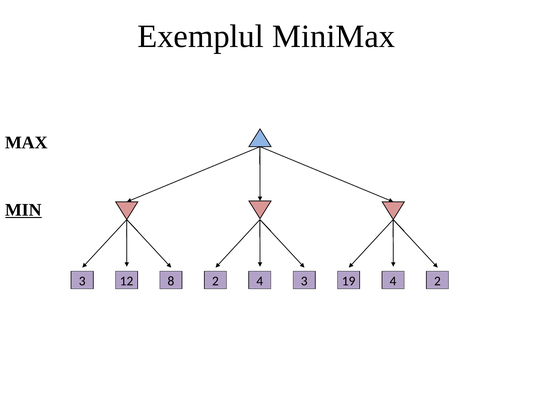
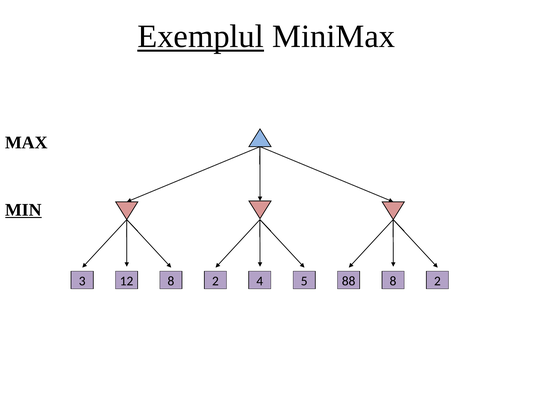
Exemplul underline: none -> present (201, 37)
4 3: 3 -> 5 (304, 281)
19: 19 -> 88 (349, 281)
8 4: 4 -> 8 (393, 281)
